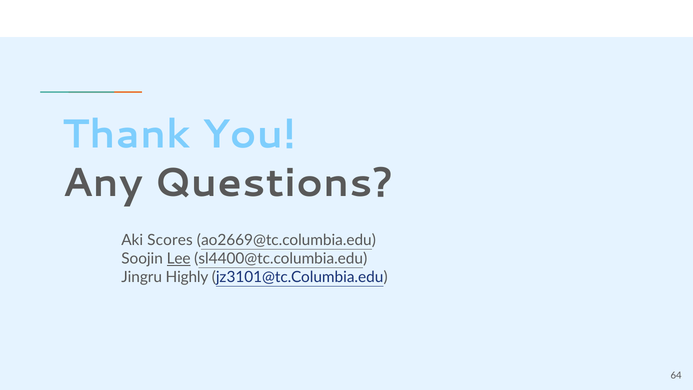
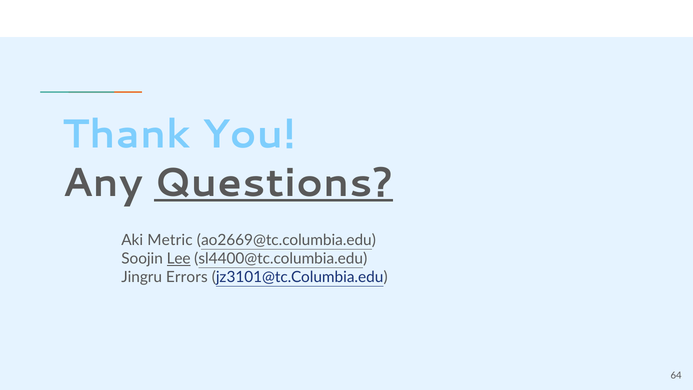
Questions underline: none -> present (274, 183)
Scores: Scores -> Metric (170, 240)
Highly: Highly -> Errors (187, 277)
